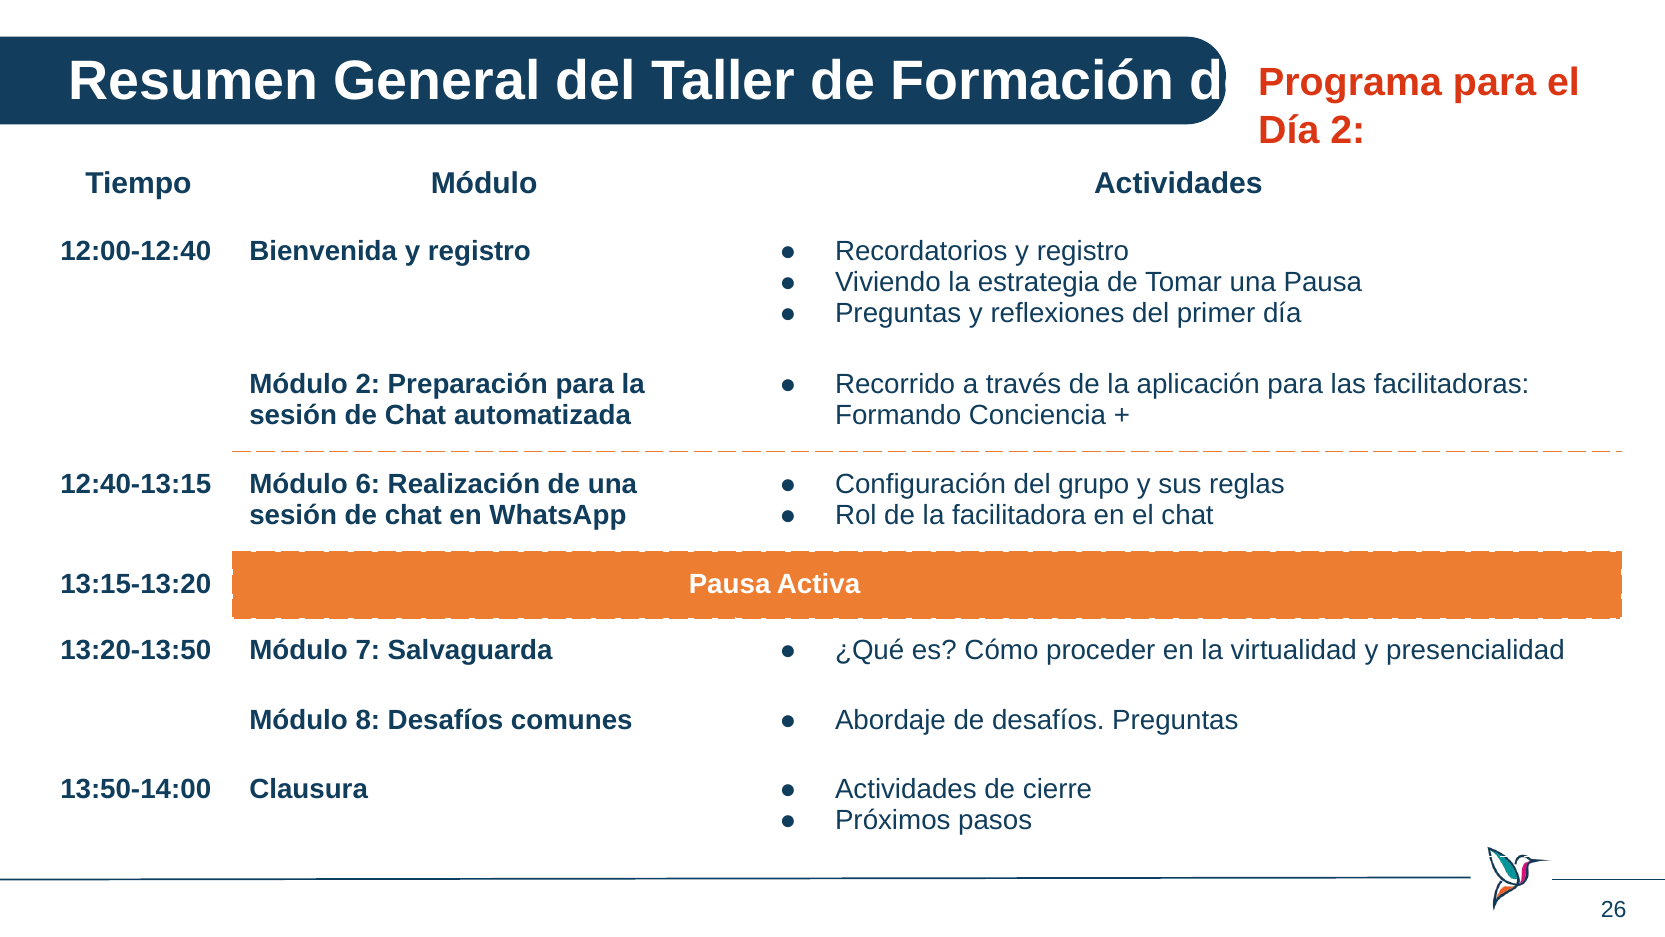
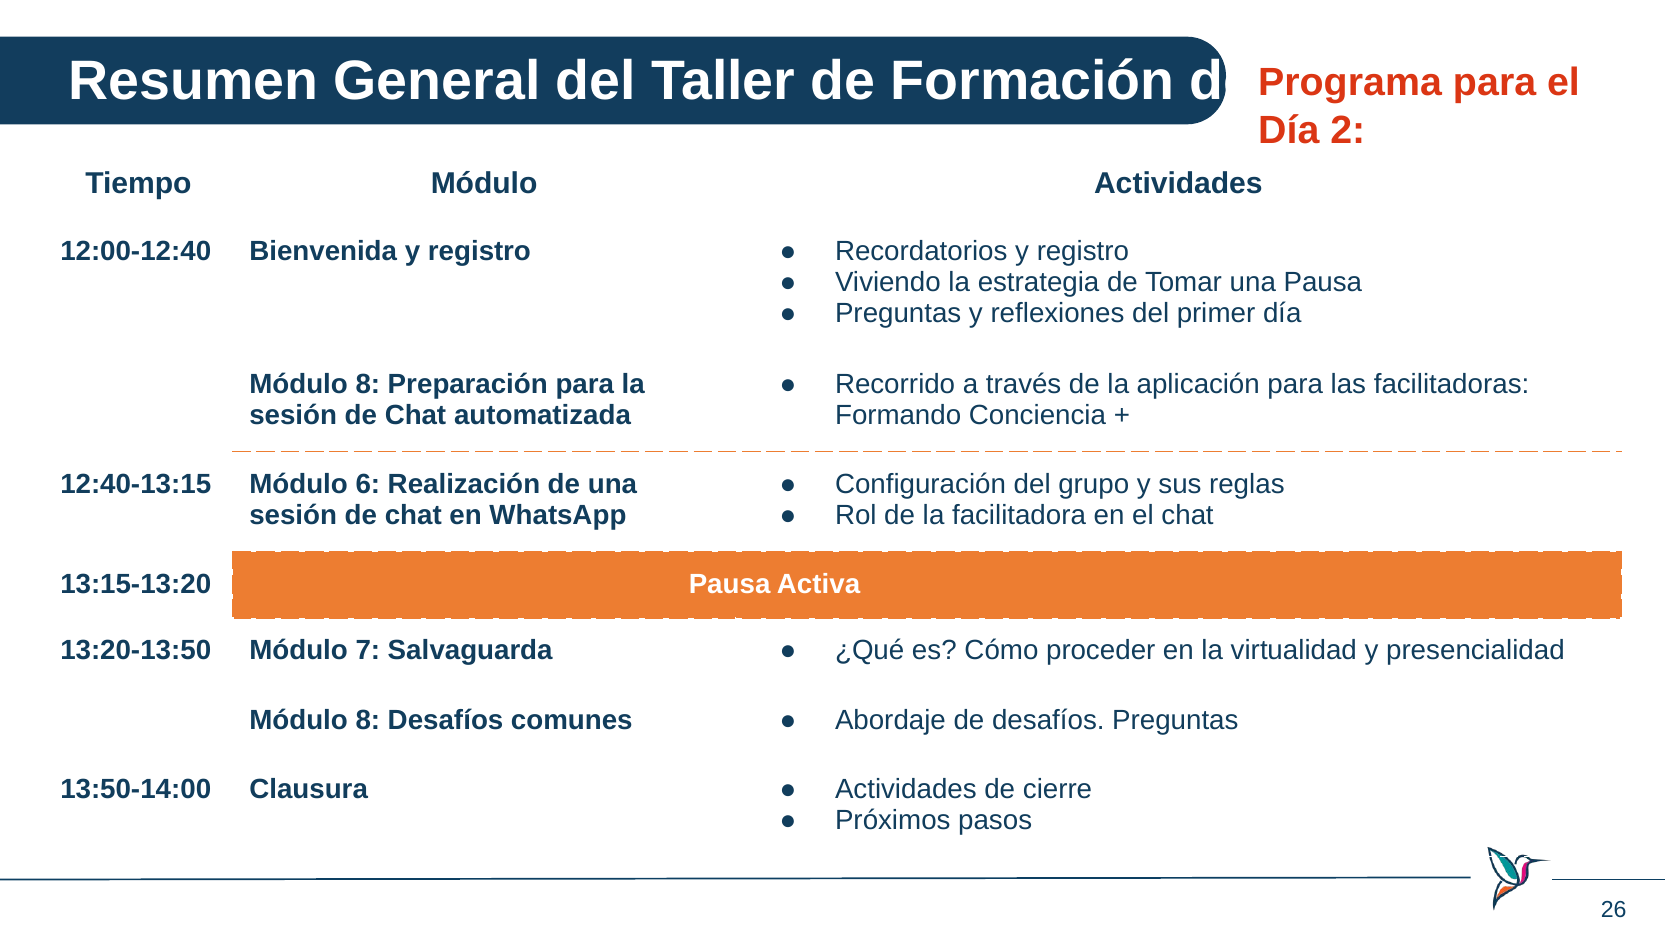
2: 2 -> 8 (368, 384)
